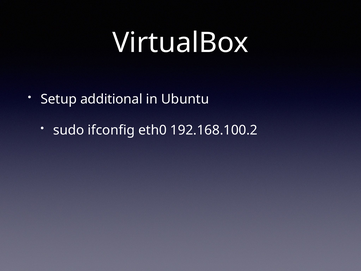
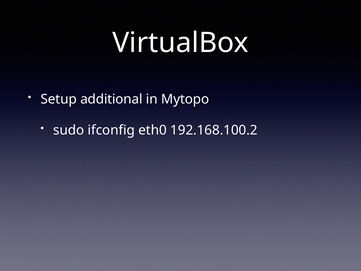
Ubuntu: Ubuntu -> Mytopo (185, 99)
